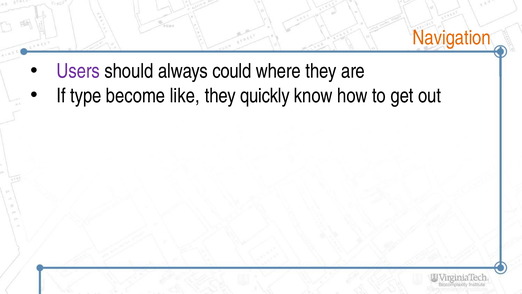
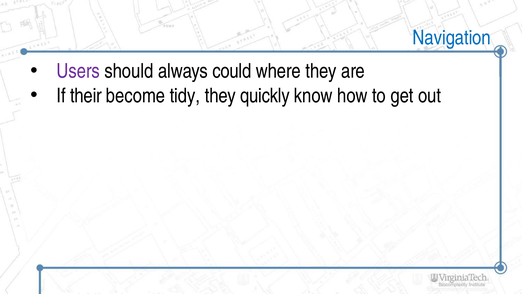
Navigation colour: orange -> blue (452, 38)
type: type -> their (86, 96)
like: like -> tidy (185, 96)
